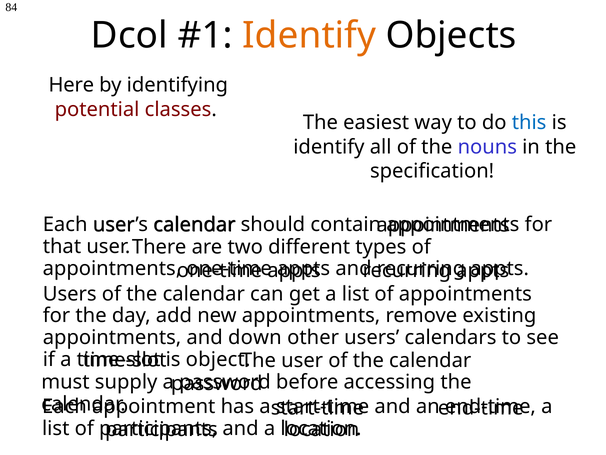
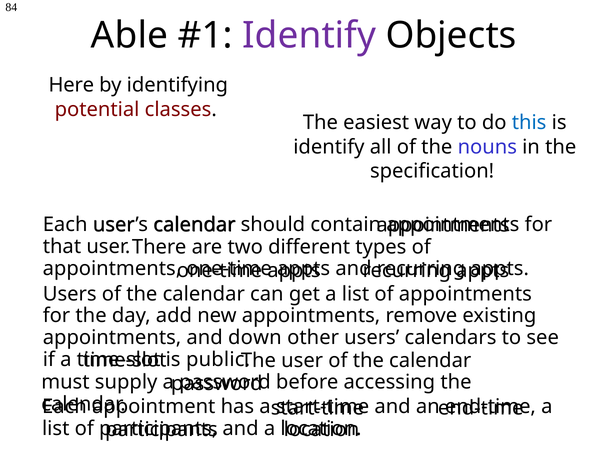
Dcol: Dcol -> Able (129, 35)
Identify colour: orange -> purple (309, 35)
object: object -> public (218, 359)
